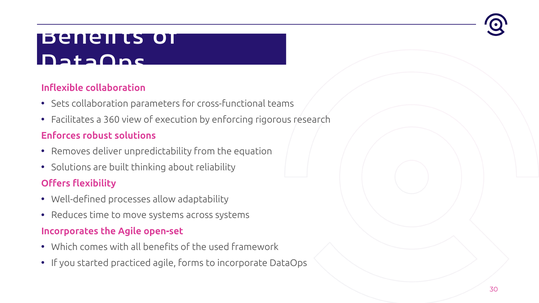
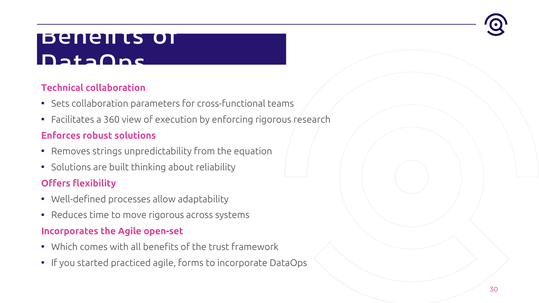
Inflexible: Inflexible -> Technical (62, 88)
deliver: deliver -> strings (107, 152)
move systems: systems -> rigorous (166, 215)
used: used -> trust (219, 247)
